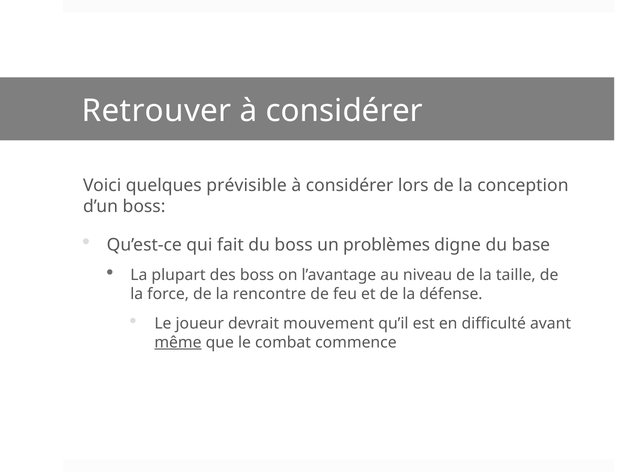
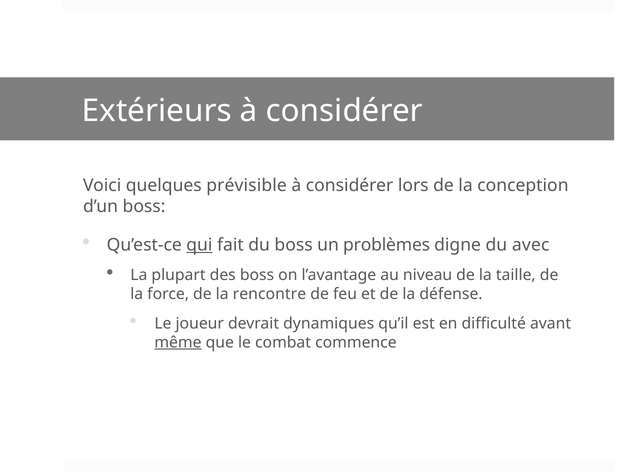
Retrouver: Retrouver -> Extérieurs (157, 111)
qui underline: none -> present (199, 245)
base: base -> avec (531, 245)
mouvement: mouvement -> dynamiques (329, 324)
